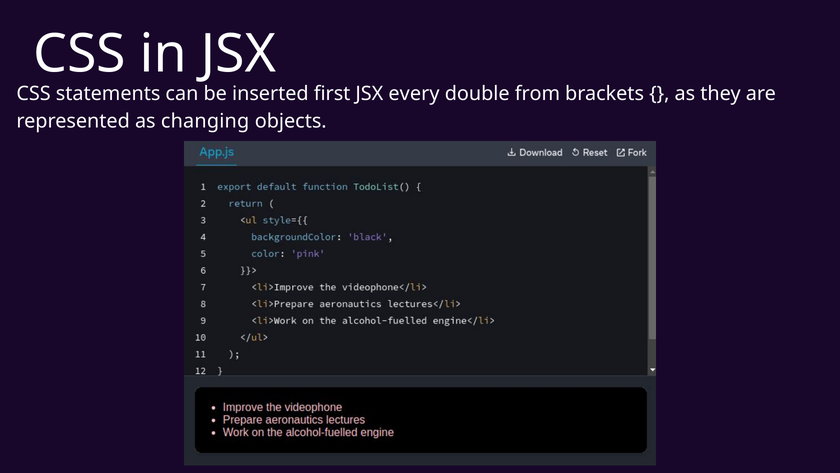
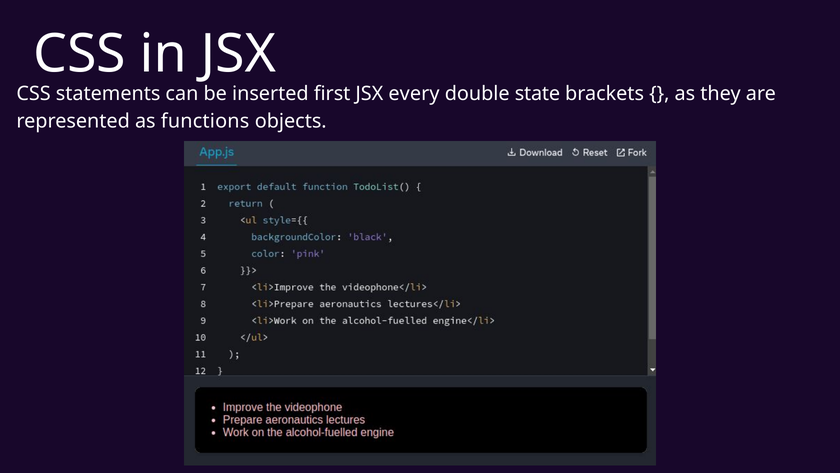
from: from -> state (537, 93)
changing: changing -> functions (205, 121)
